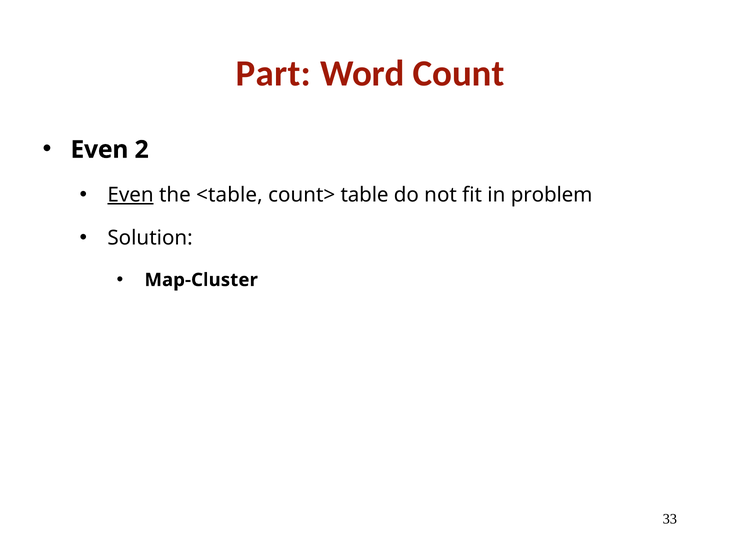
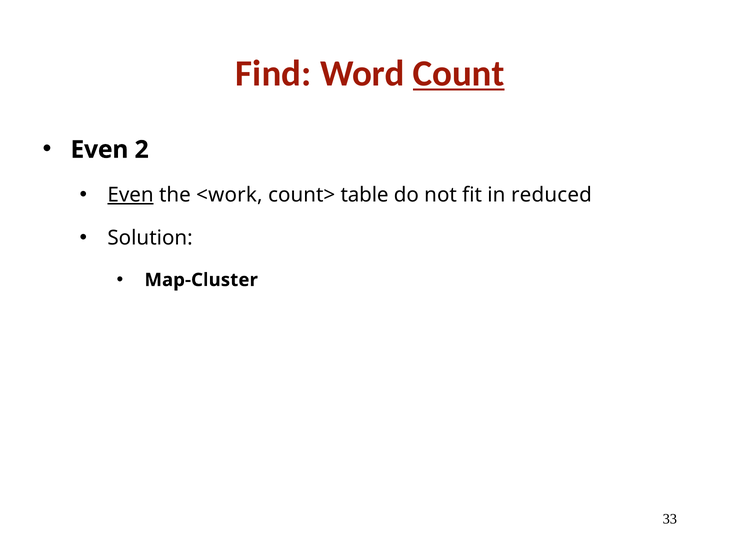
Part: Part -> Find (273, 74)
Count underline: none -> present (459, 74)
<table: <table -> <work (229, 195)
problem: problem -> reduced (551, 195)
